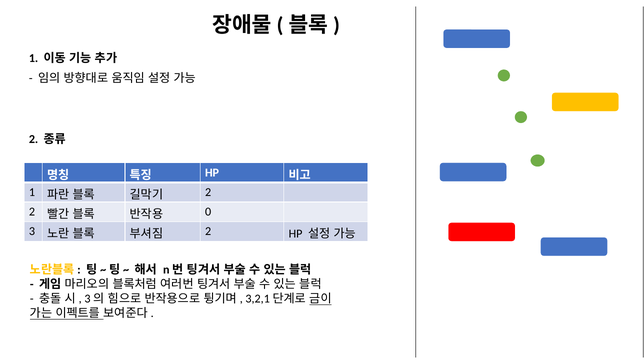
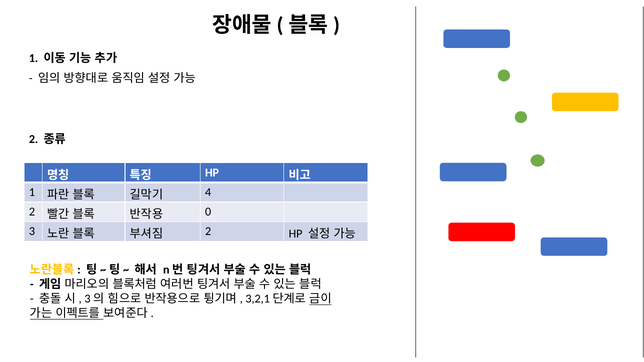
2: 2 -> 4 (208, 192)
